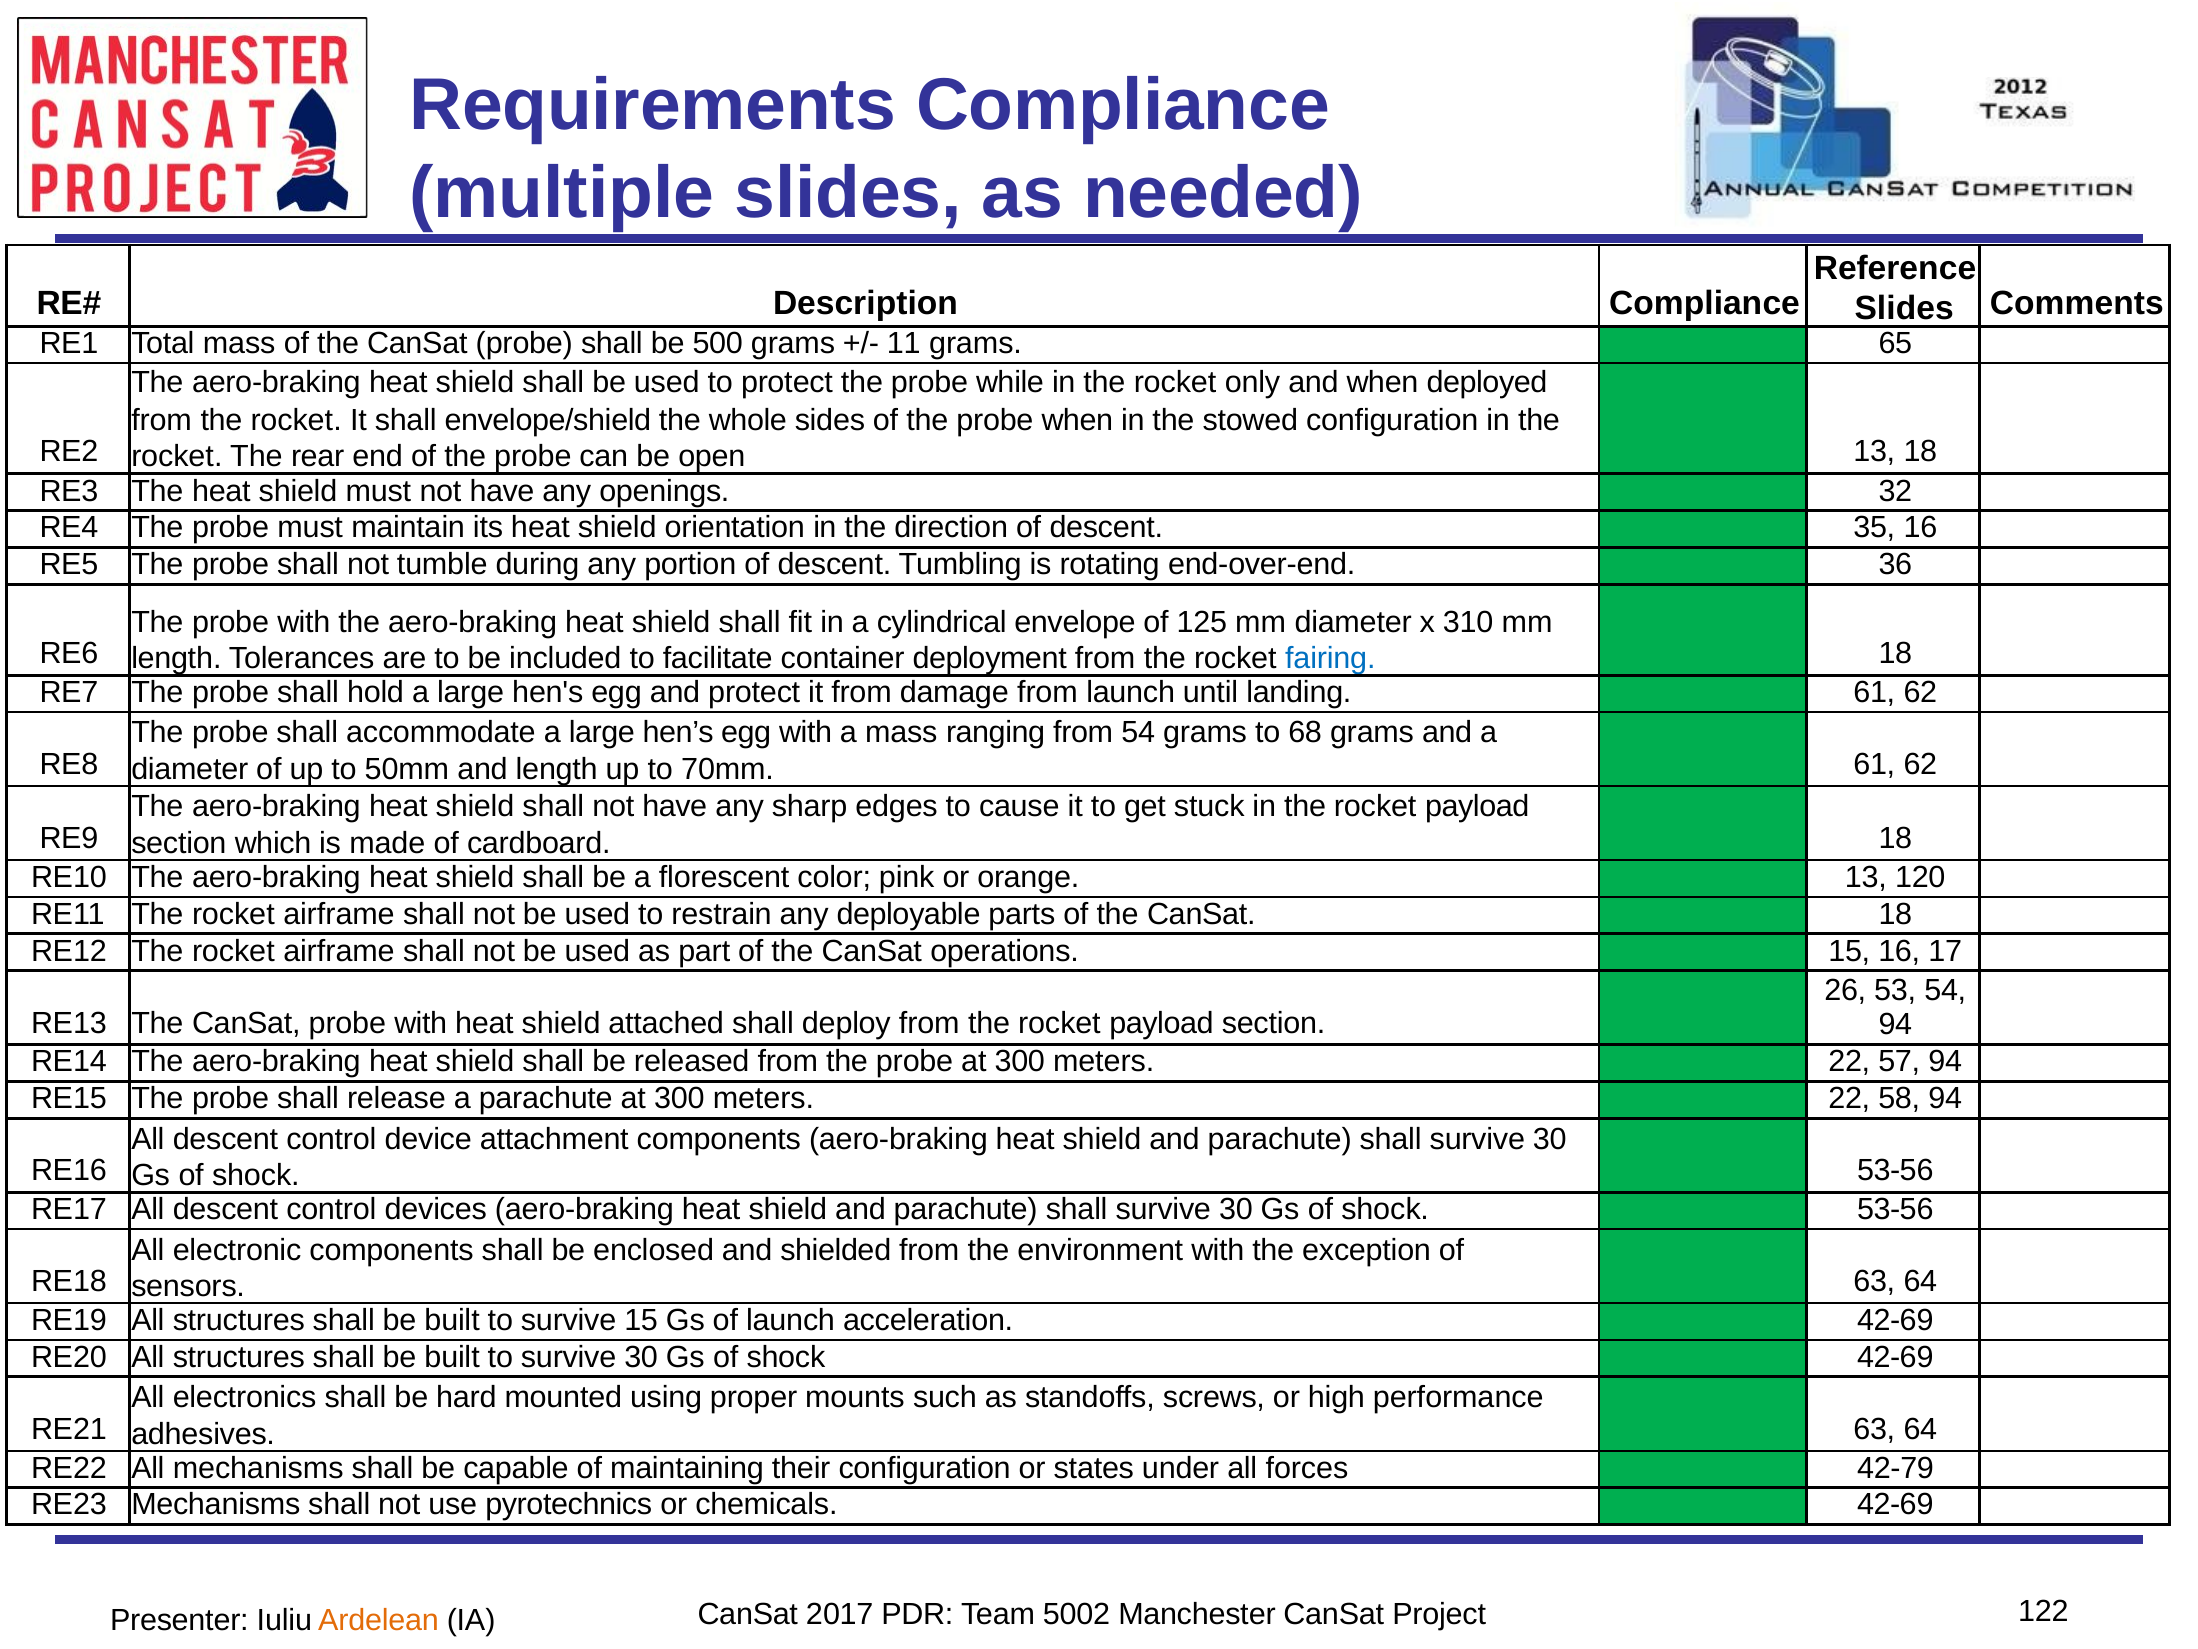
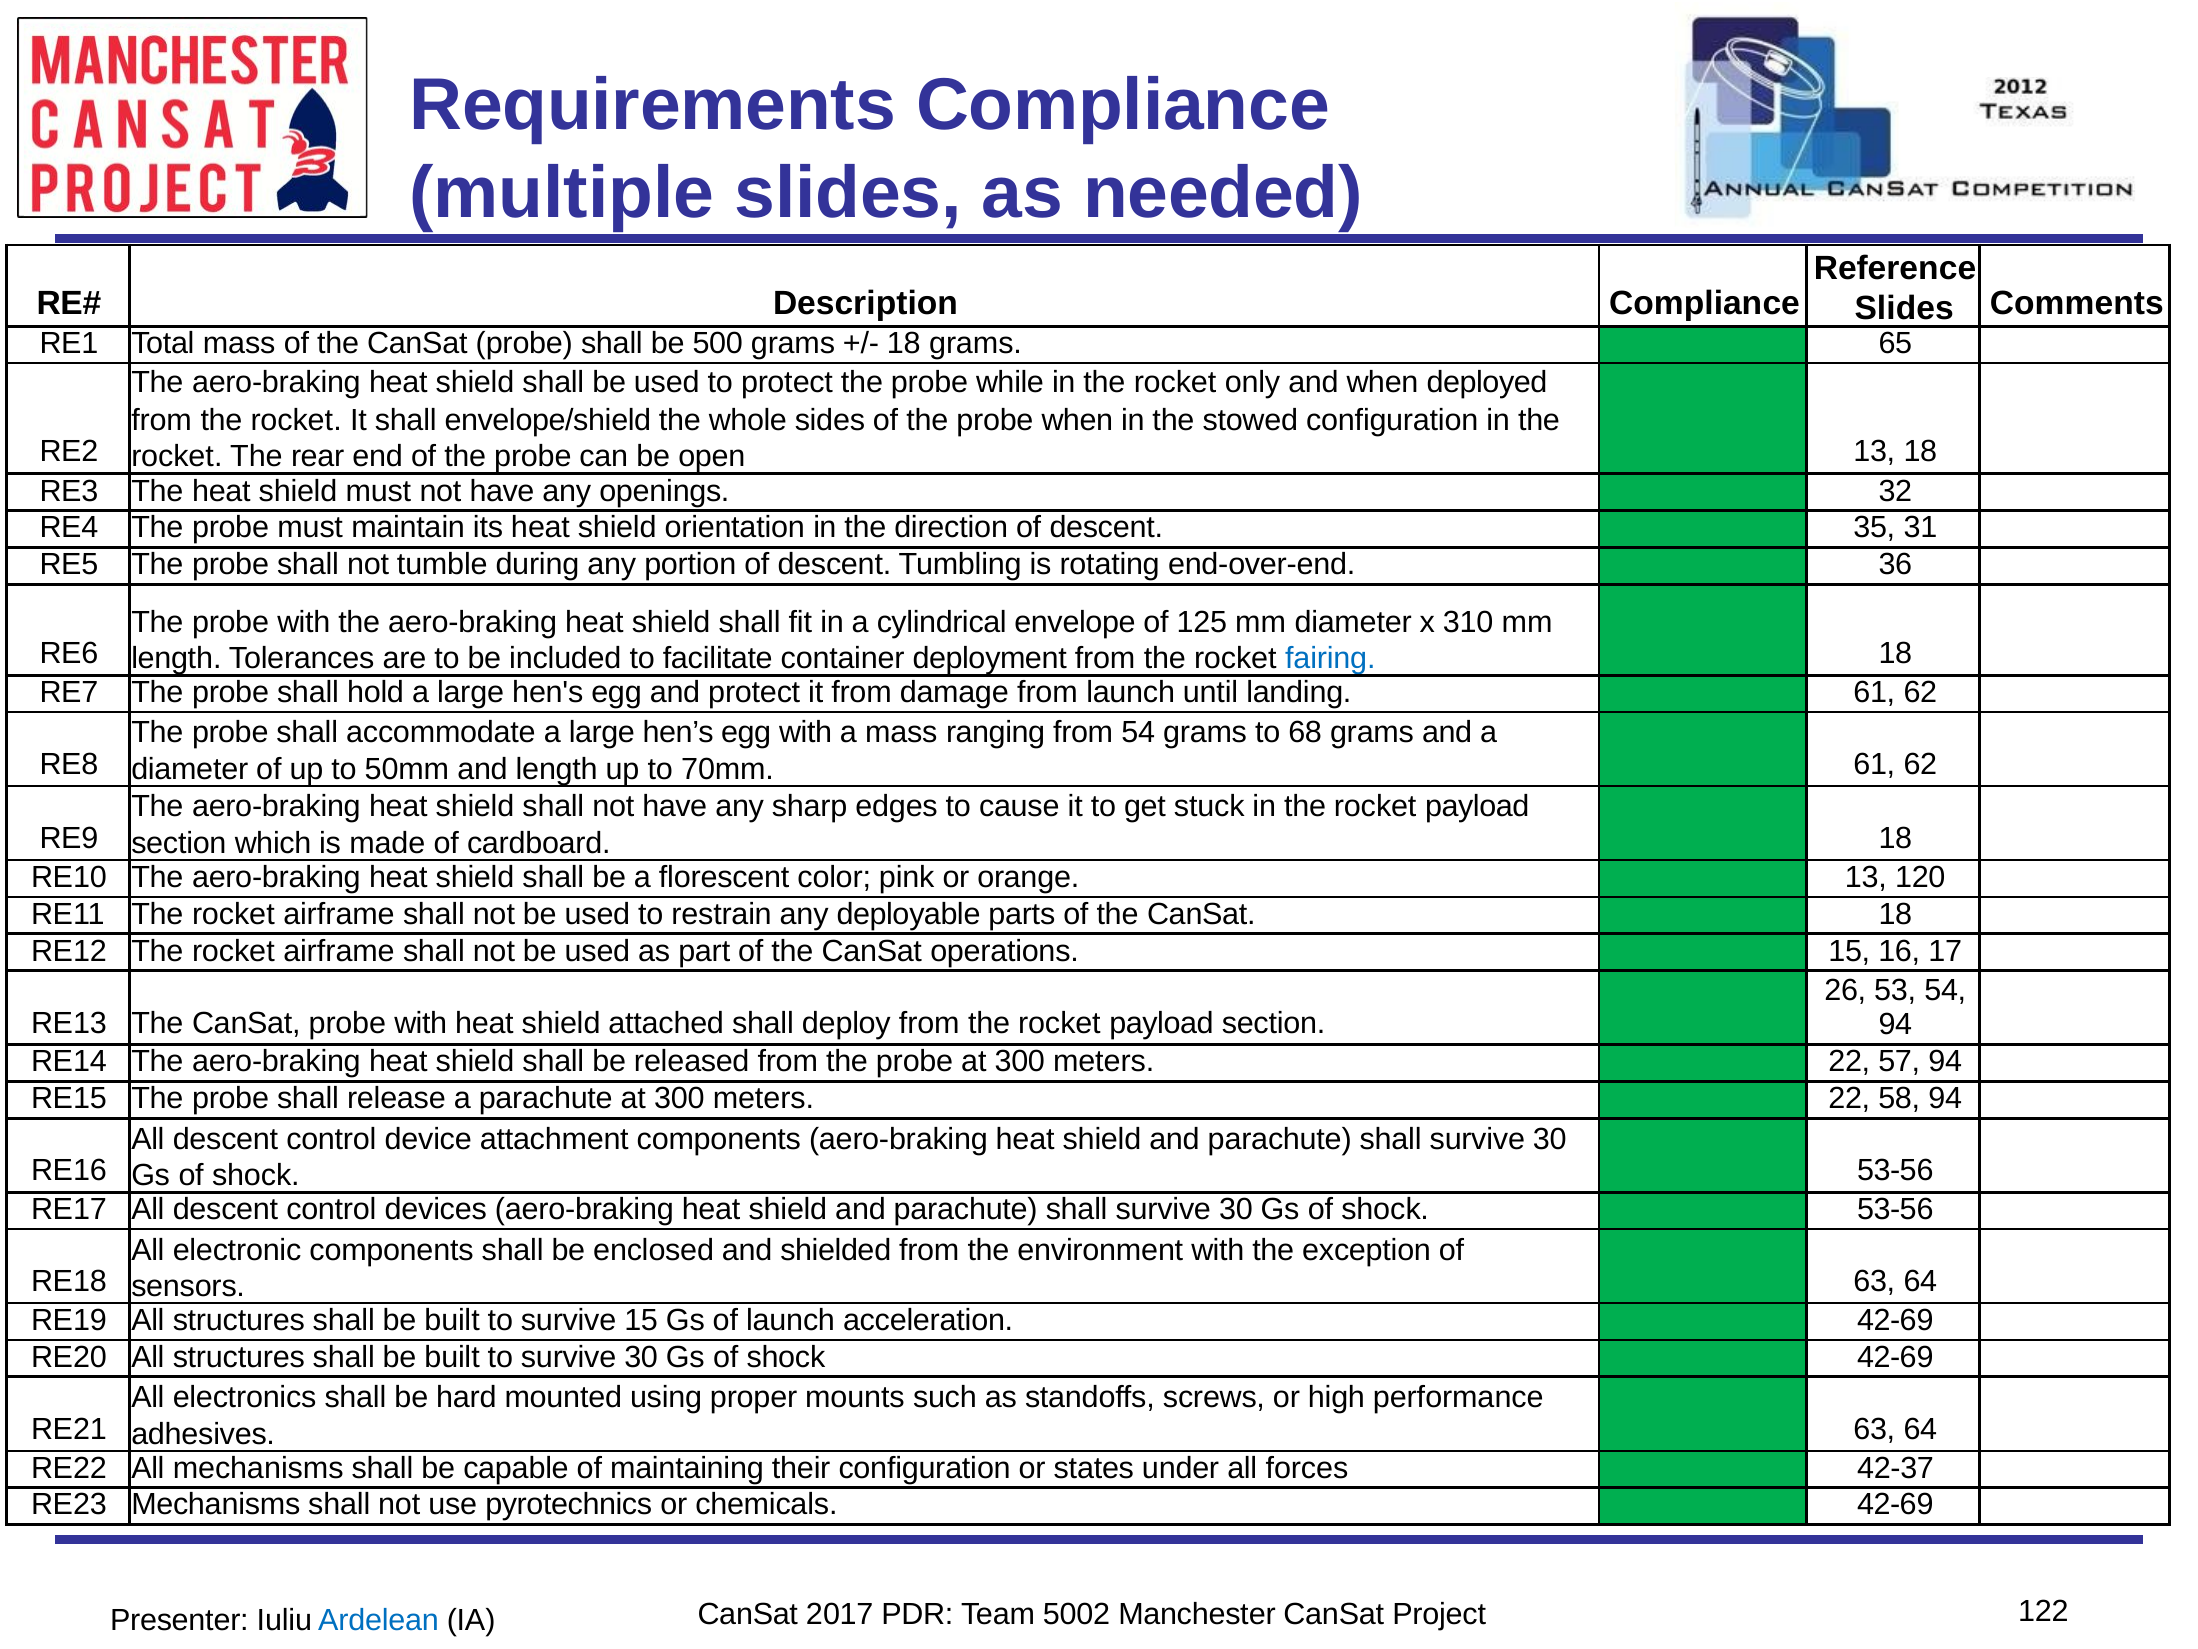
11: 11 -> 18 (904, 343)
35 16: 16 -> 31 (1920, 528)
42-79: 42-79 -> 42-37 (1896, 1468)
Ardelean colour: orange -> blue (379, 1620)
